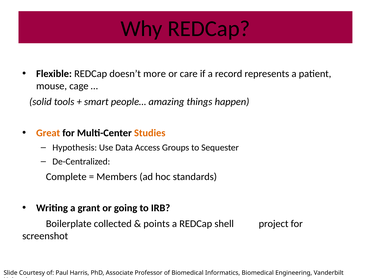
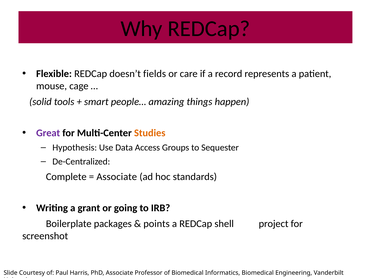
more: more -> fields (155, 74)
Great colour: orange -> purple (48, 133)
Members: Members -> Associate (117, 177)
collected: collected -> packages (113, 224)
